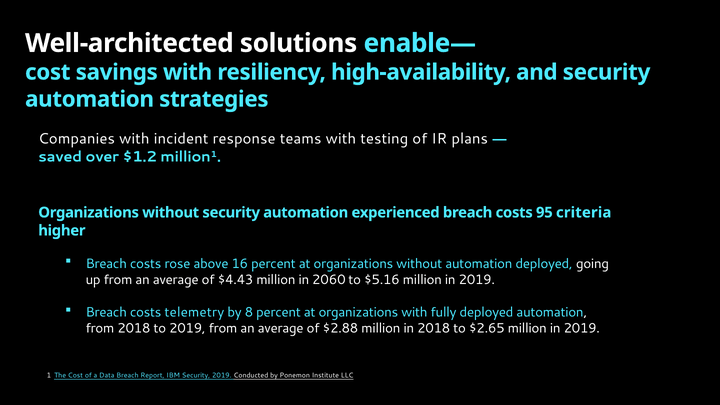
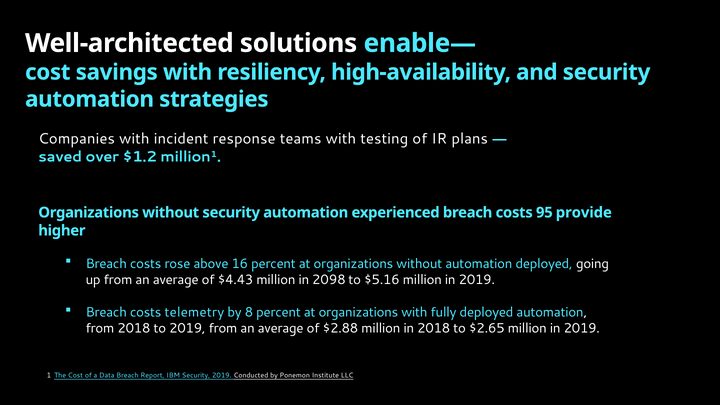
criteria: criteria -> provide (584, 213)
2060: 2060 -> 2098 (329, 280)
